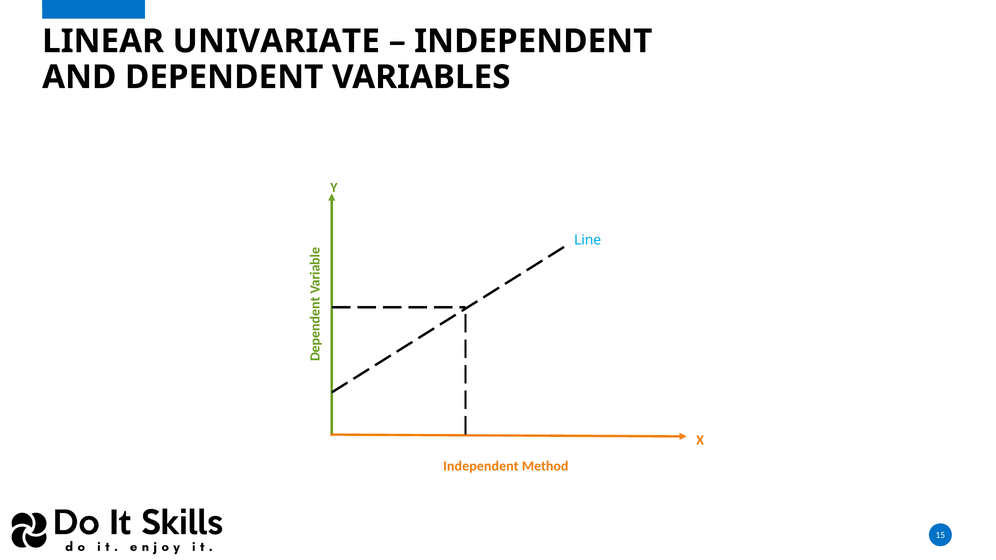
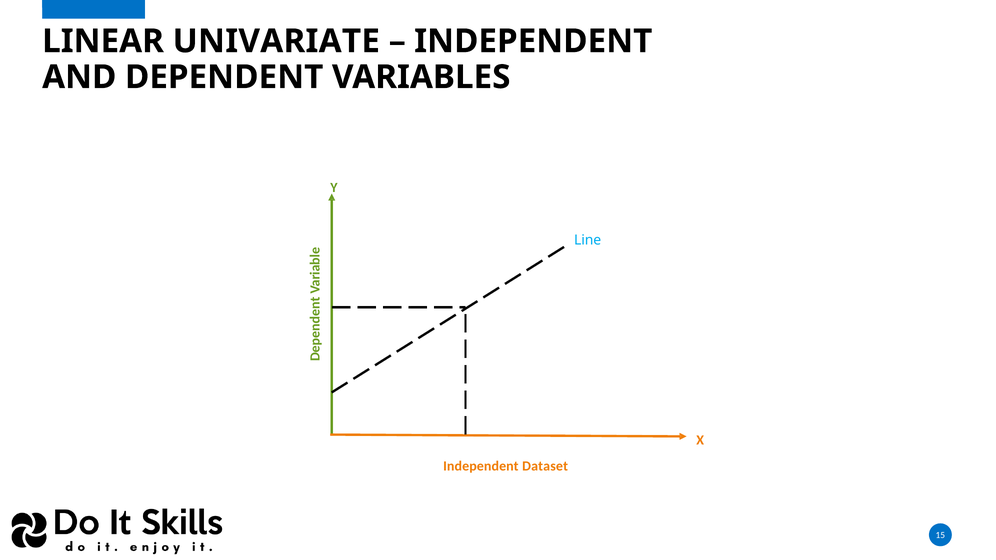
Method: Method -> Dataset (545, 466)
